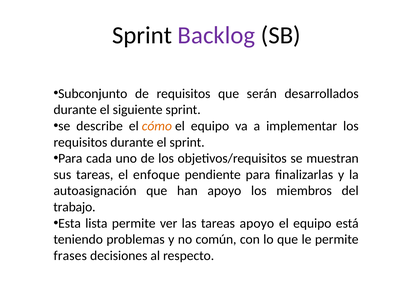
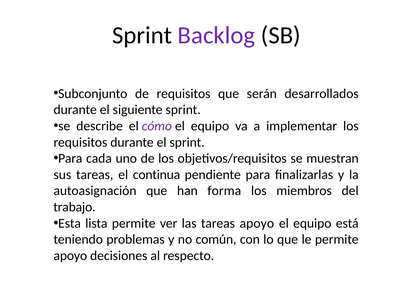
cómo colour: orange -> purple (157, 126)
enfoque: enfoque -> continua (157, 175)
han apoyo: apoyo -> forma (224, 191)
frases: frases -> apoyo (70, 256)
